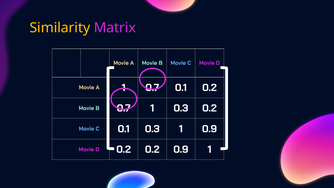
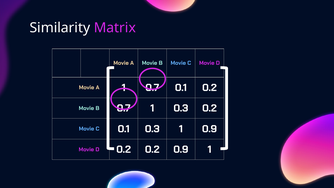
Similarity colour: yellow -> white (60, 28)
